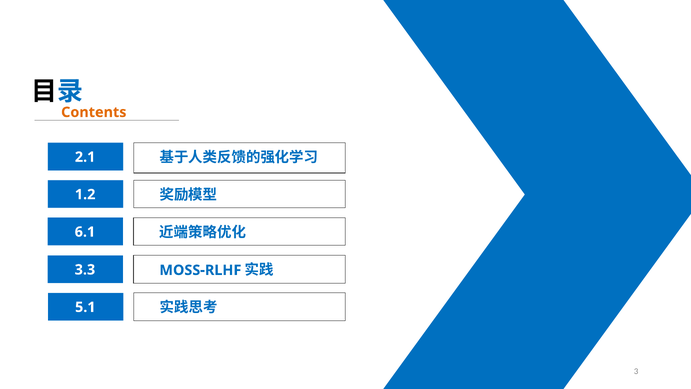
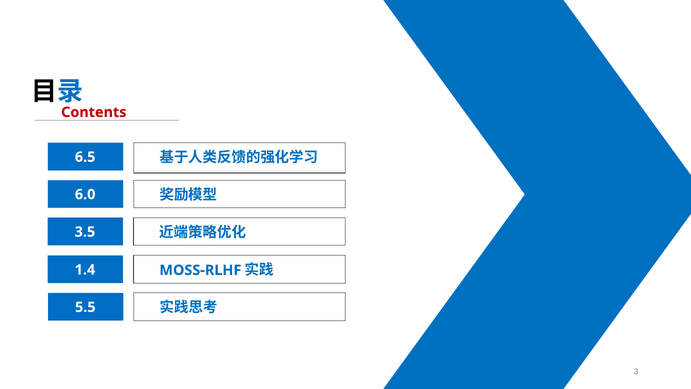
Contents colour: orange -> red (94, 112)
2.1: 2.1 -> 6.5 (85, 157)
1.2: 1.2 -> 6.0 (85, 194)
6.1: 6.1 -> 3.5 (85, 232)
3.3: 3.3 -> 1.4 (85, 270)
5.1: 5.1 -> 5.5 (85, 307)
